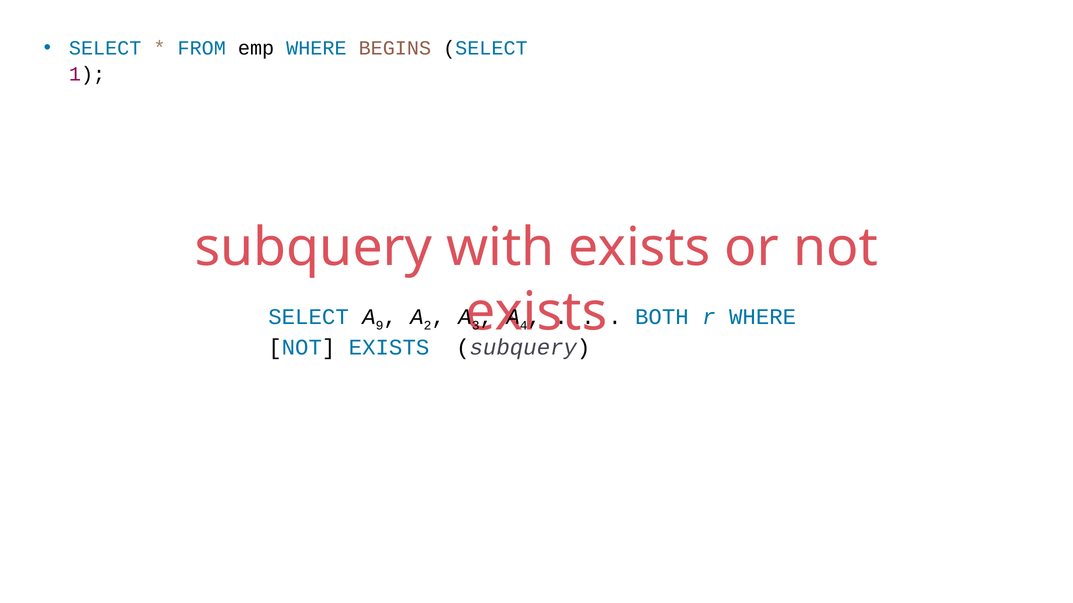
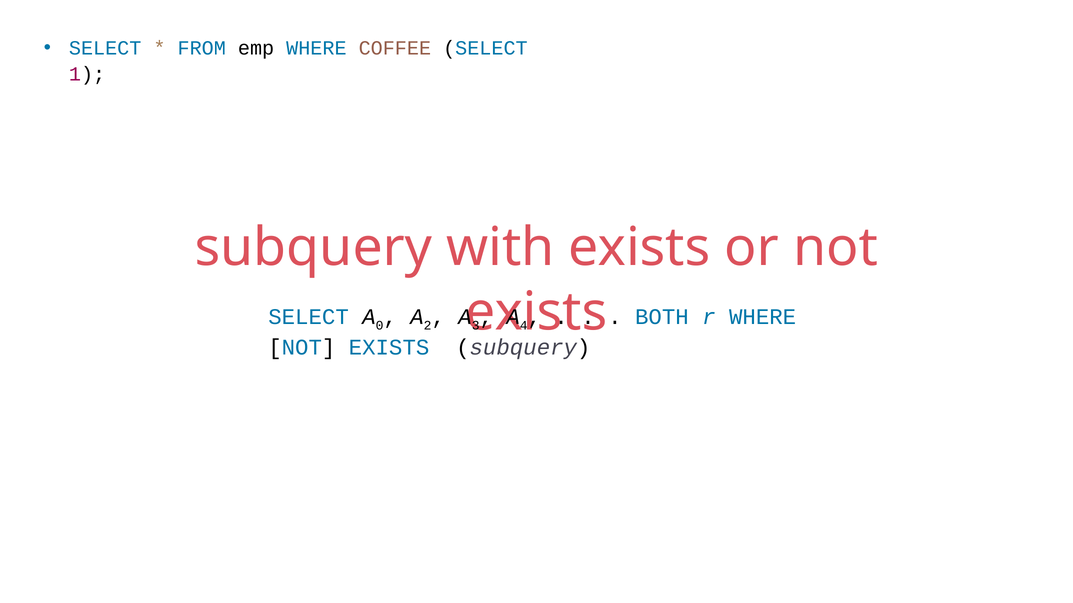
BEGINS: BEGINS -> COFFEE (395, 48)
9: 9 -> 0 (380, 326)
